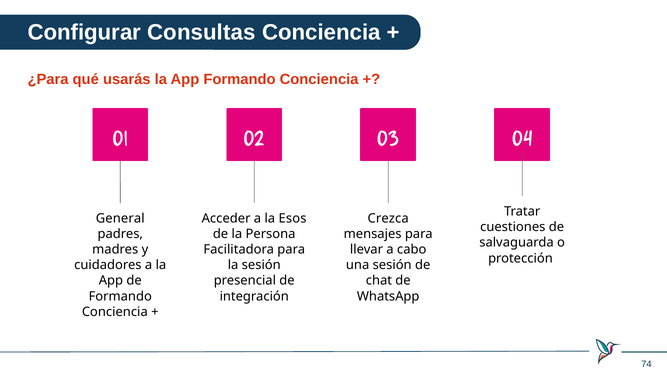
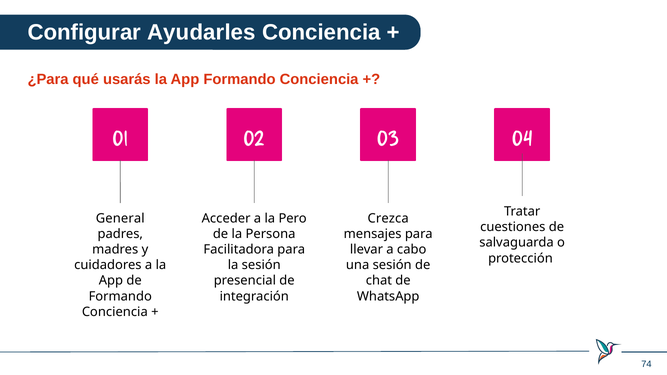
Consultas: Consultas -> Ayudarles (201, 33)
Esos: Esos -> Pero (293, 219)
